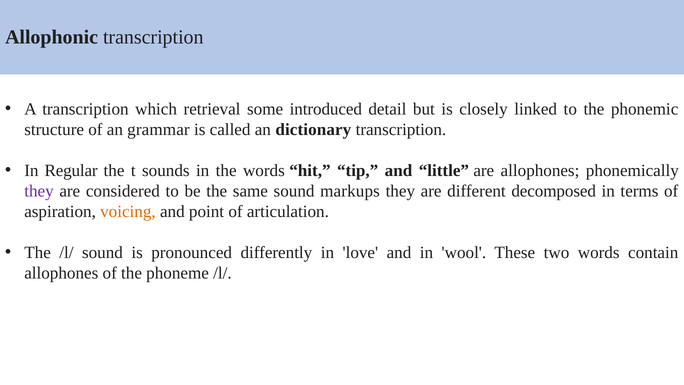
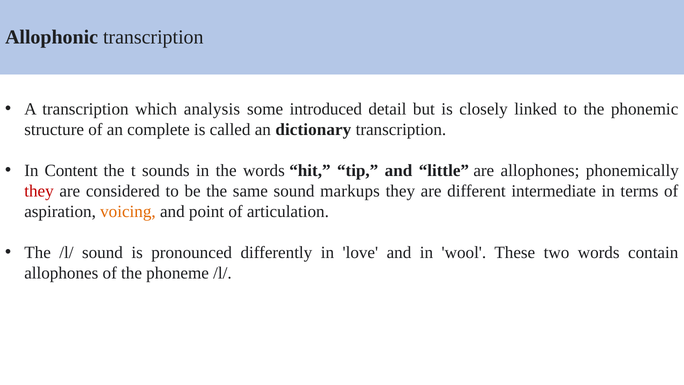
retrieval: retrieval -> analysis (212, 109)
grammar: grammar -> complete (159, 129)
Regular: Regular -> Content (71, 170)
they colour: purple -> red (39, 191)
decomposed: decomposed -> intermediate (554, 191)
